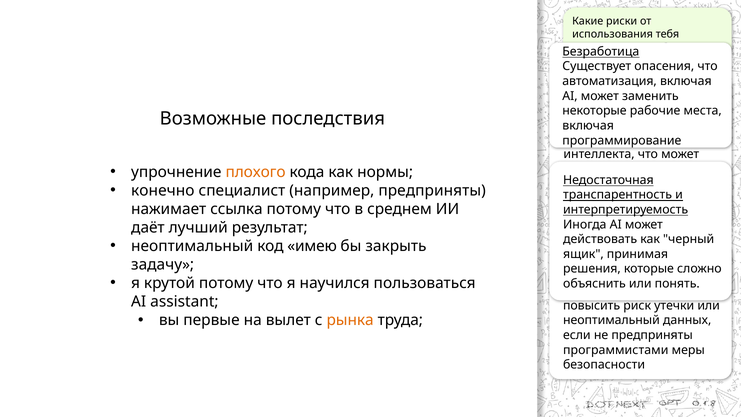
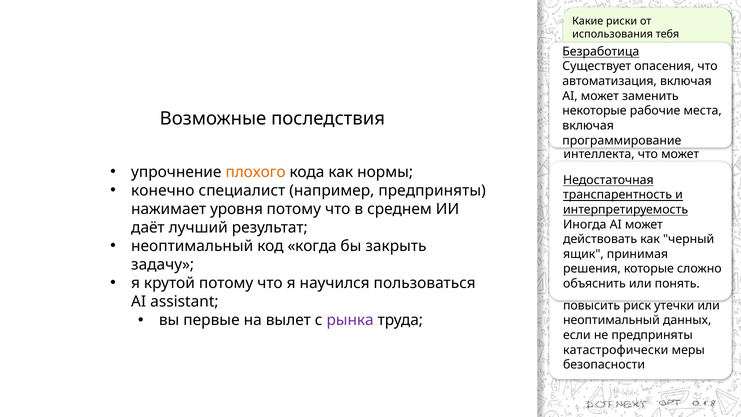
ссылка: ссылка -> уровня (237, 209)
имею: имею -> когда (312, 246)
рынка colour: orange -> purple (350, 320)
программистами: программистами -> катастрофически (616, 350)
